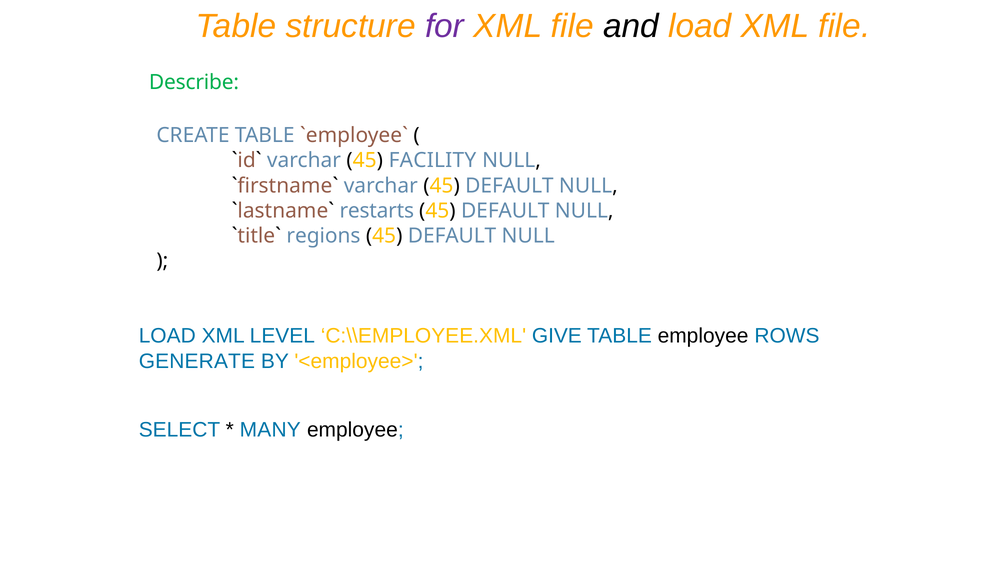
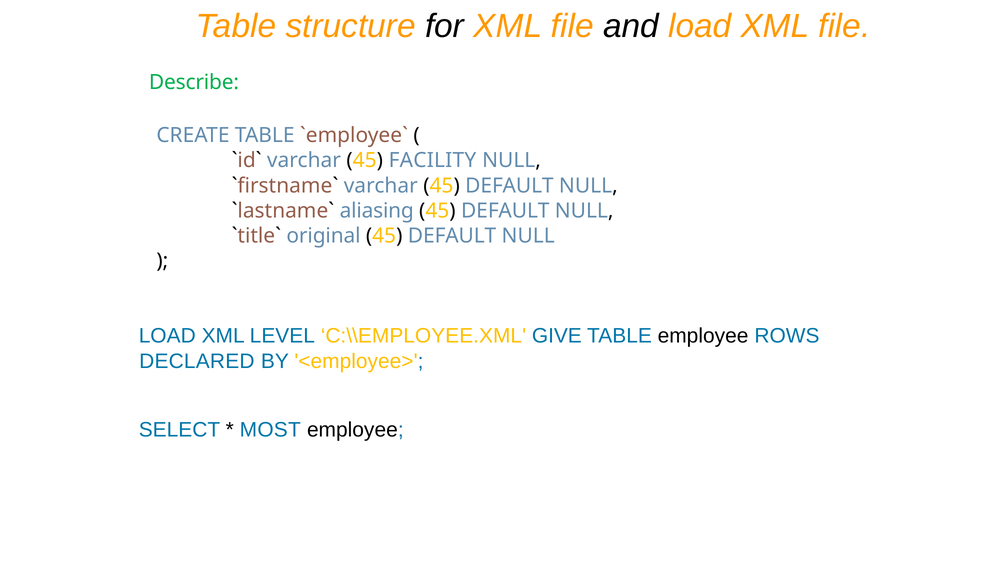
for colour: purple -> black (445, 26)
restarts: restarts -> aliasing (377, 211)
regions: regions -> original (324, 236)
GENERATE: GENERATE -> DECLARED (197, 361)
MANY: MANY -> MOST (270, 430)
